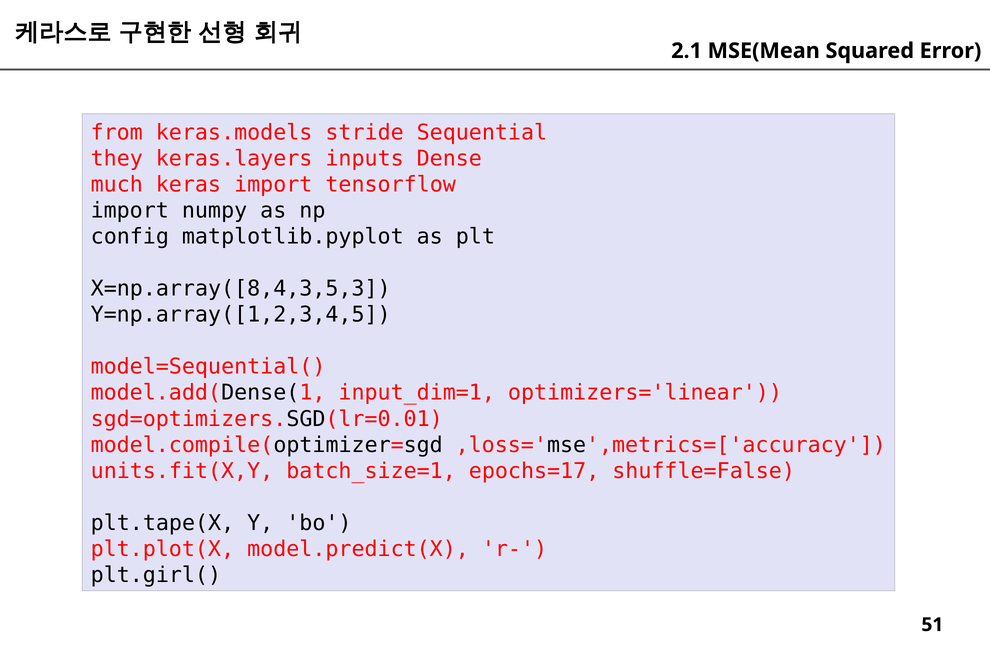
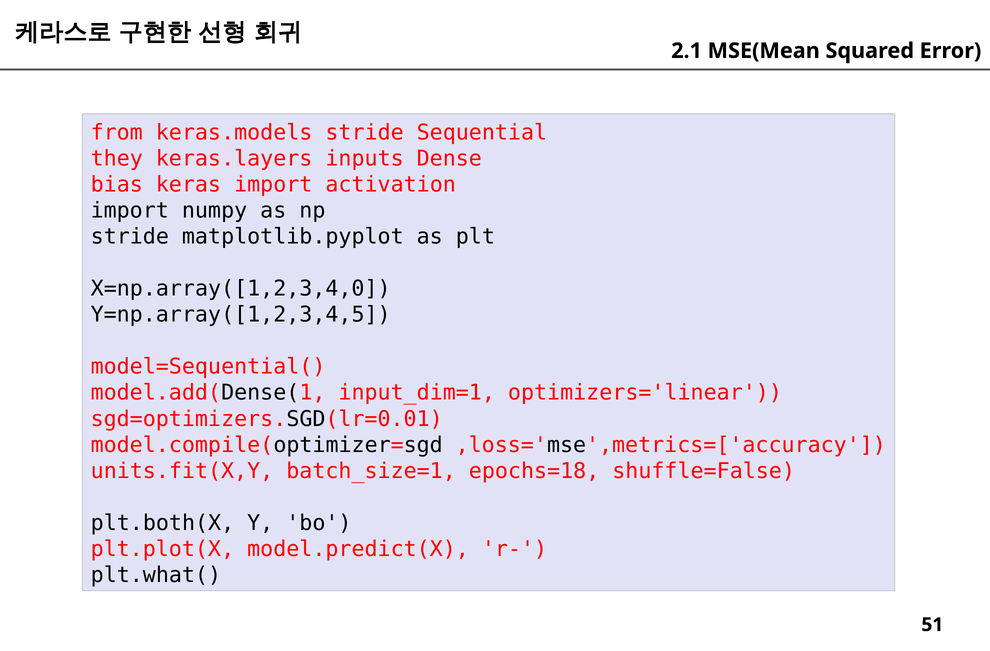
much: much -> bias (117, 184)
tensorflow: tensorflow -> activation (391, 184)
config: config -> stride (130, 236)
X=np.array([8,4,3,5,3: X=np.array([8,4,3,5,3 -> X=np.array([1,2,3,4,0 (241, 288)
epochs=17: epochs=17 -> epochs=18 (534, 470)
plt.tape(X: plt.tape(X -> plt.both(X (162, 522)
plt.girl(: plt.girl( -> plt.what( (156, 574)
